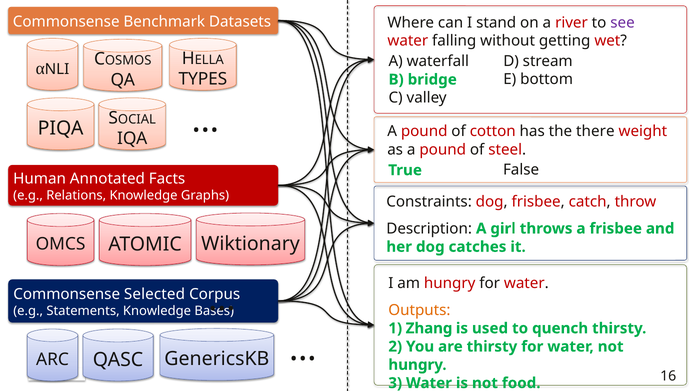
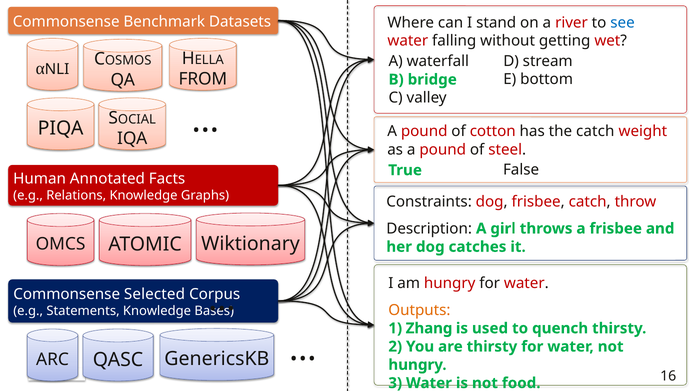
see colour: purple -> blue (623, 22)
TYPES: TYPES -> FROM (203, 79)
the there: there -> catch (595, 131)
